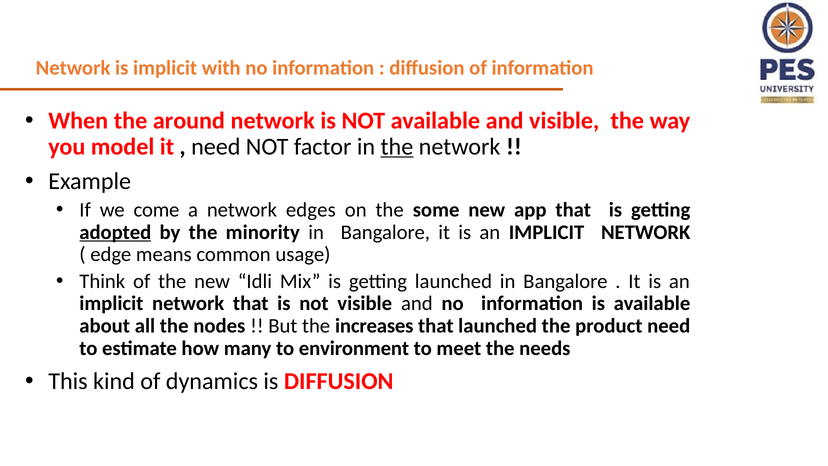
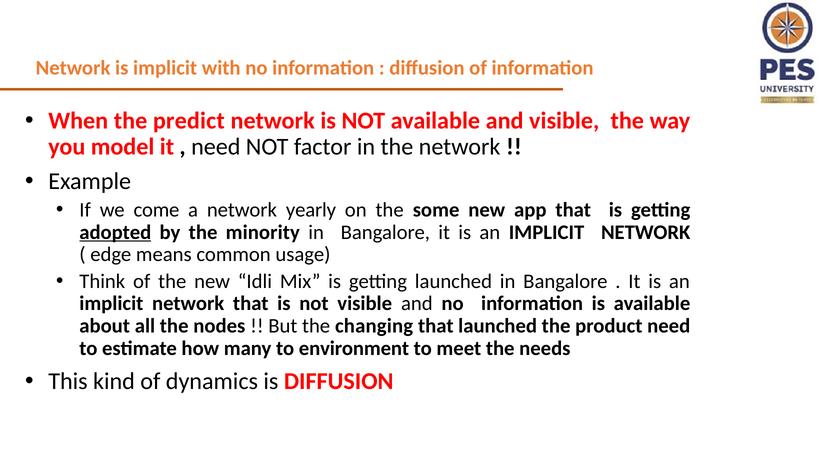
around: around -> predict (189, 120)
the underline: present -> none (397, 147)
edges: edges -> yearly (311, 210)
increases: increases -> changing (374, 326)
